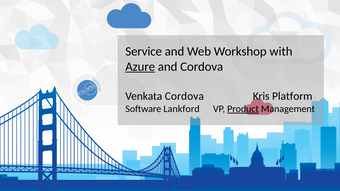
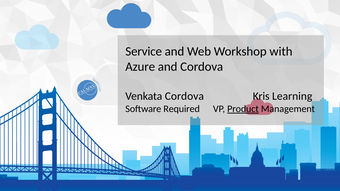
Azure underline: present -> none (140, 67)
Platform: Platform -> Learning (292, 96)
Lankford: Lankford -> Required (182, 109)
